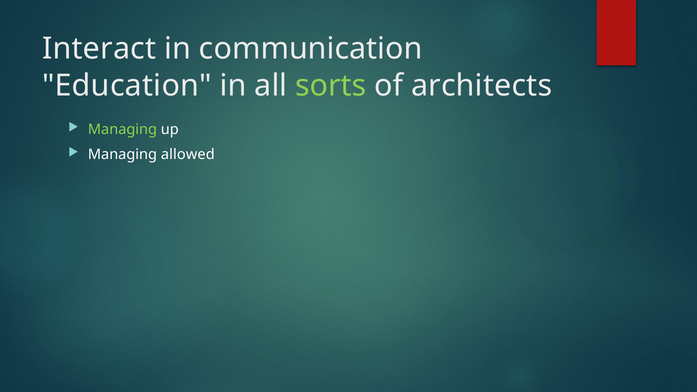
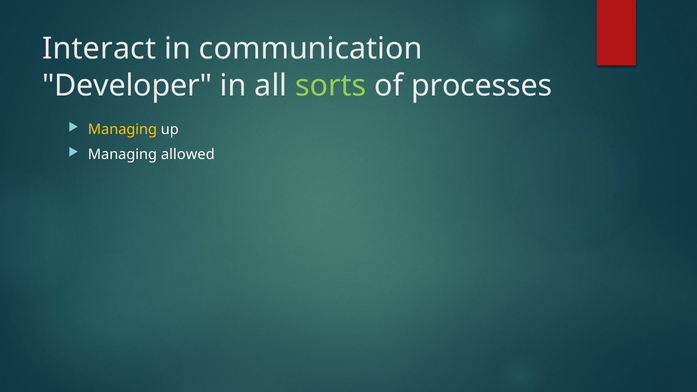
Education: Education -> Developer (127, 86)
architects: architects -> processes (482, 86)
Managing colour: light green -> yellow (122, 130)
